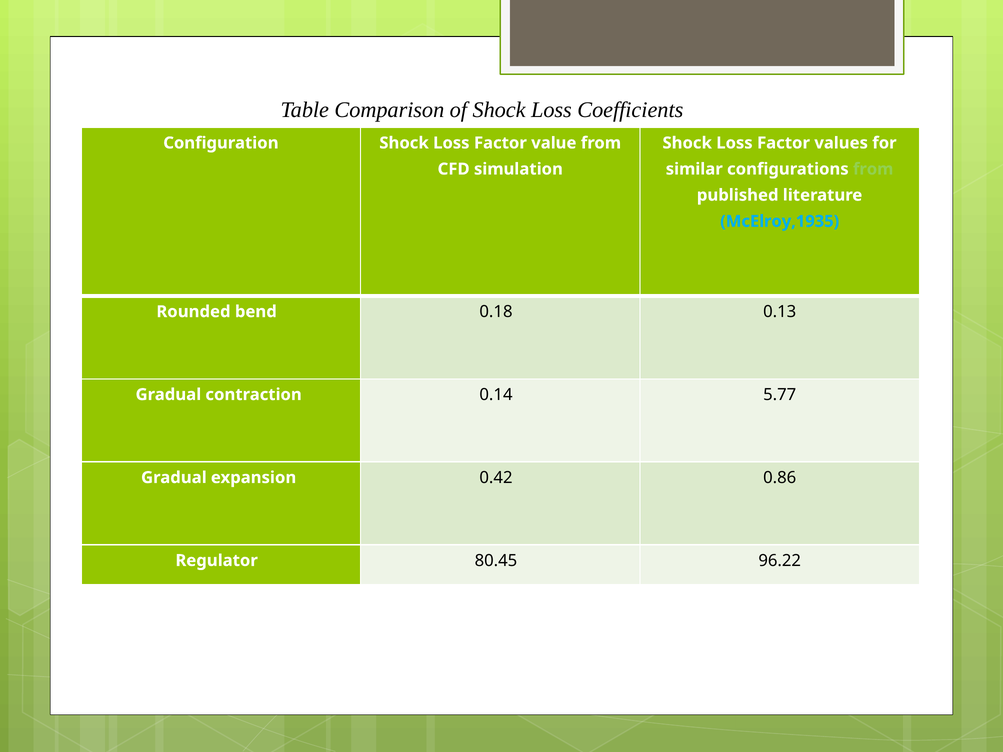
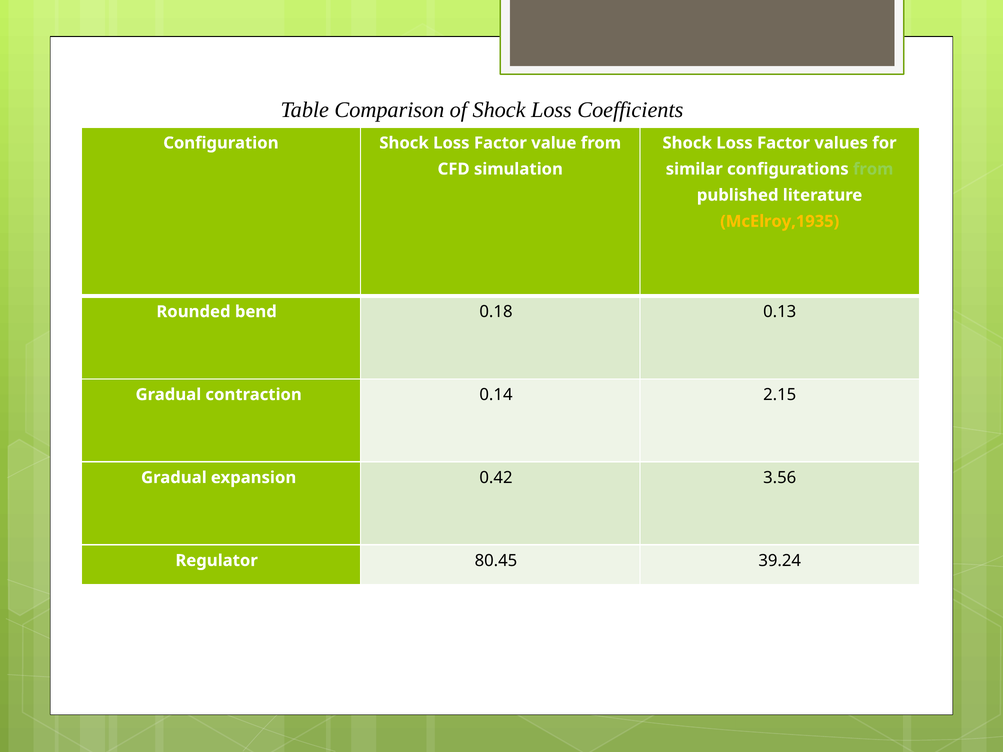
McElroy,1935 colour: light blue -> yellow (780, 221)
5.77: 5.77 -> 2.15 (780, 395)
0.86: 0.86 -> 3.56 (780, 478)
96.22: 96.22 -> 39.24 (780, 561)
